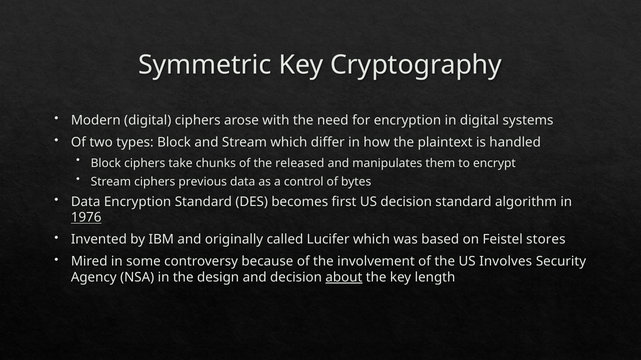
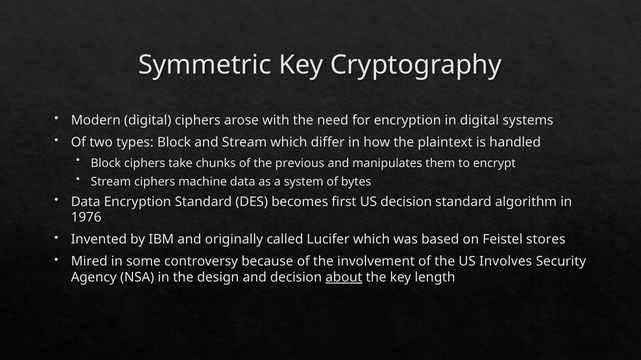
released: released -> previous (300, 163)
previous: previous -> machine (203, 182)
control: control -> system (304, 182)
1976 underline: present -> none (86, 218)
